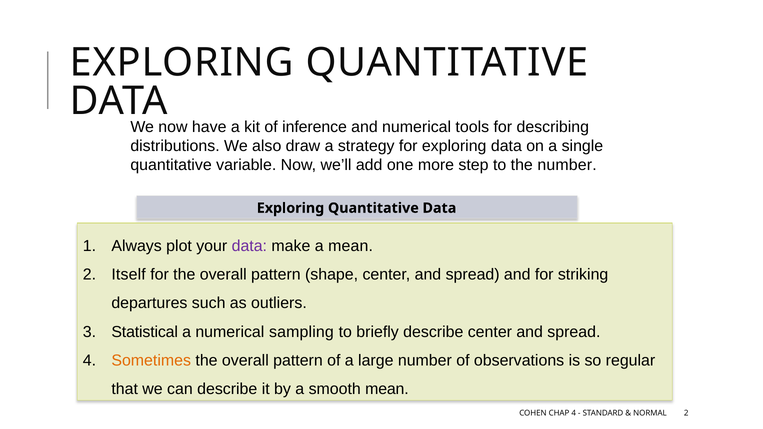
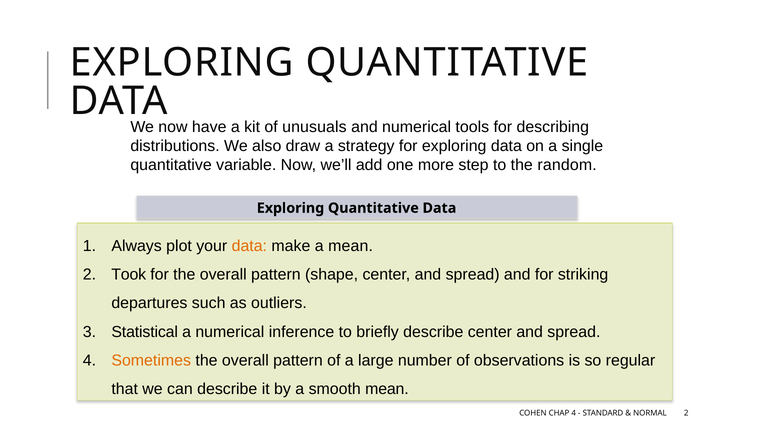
inference: inference -> unusuals (314, 127)
the number: number -> random (567, 165)
data colour: purple -> orange (249, 246)
Itself: Itself -> Took (129, 275)
sampling: sampling -> inference (302, 332)
